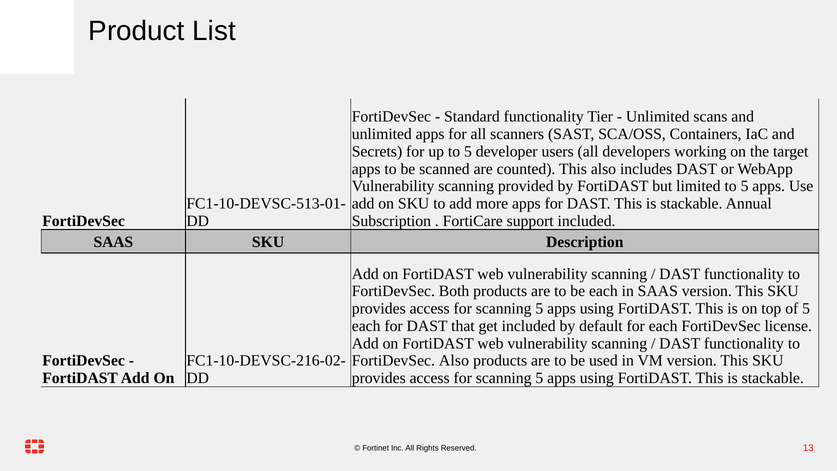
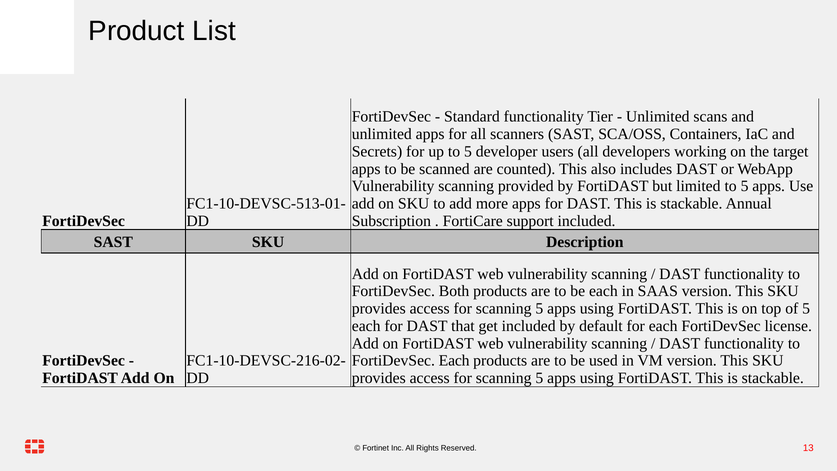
SAAS: SAAS -> SAST (113, 242)
FortiDevSec Also: Also -> Each (454, 361)
